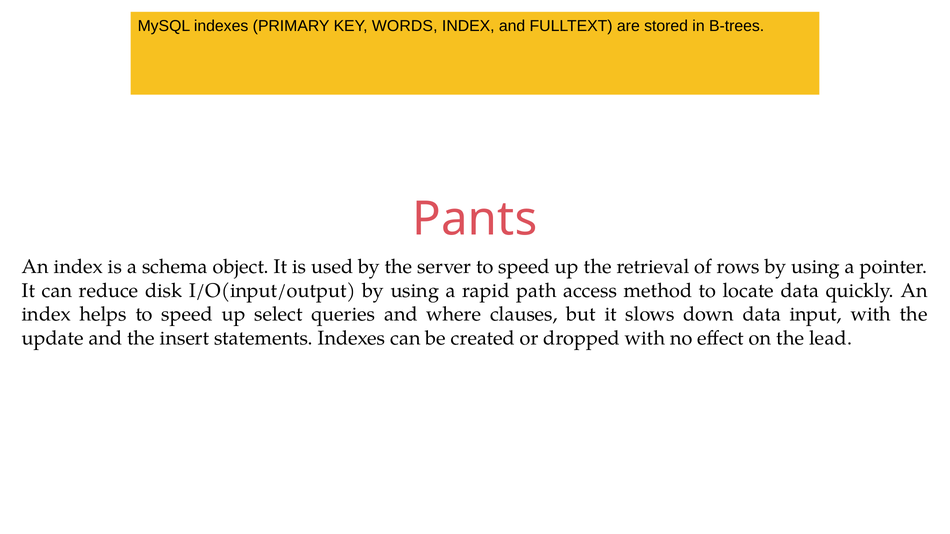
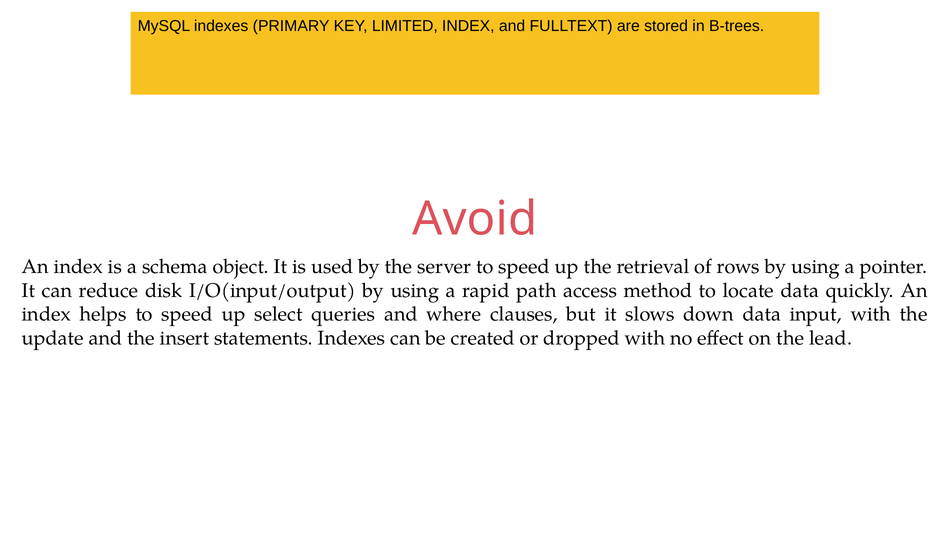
KEY WORDS: WORDS -> LIMITED (405, 26)
Pants: Pants -> Avoid (475, 219)
